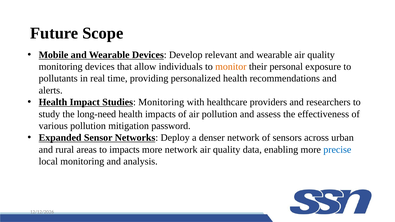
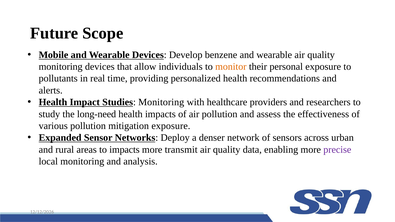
relevant: relevant -> benzene (221, 55)
mitigation password: password -> exposure (171, 126)
more network: network -> transmit (181, 150)
precise colour: blue -> purple (337, 150)
